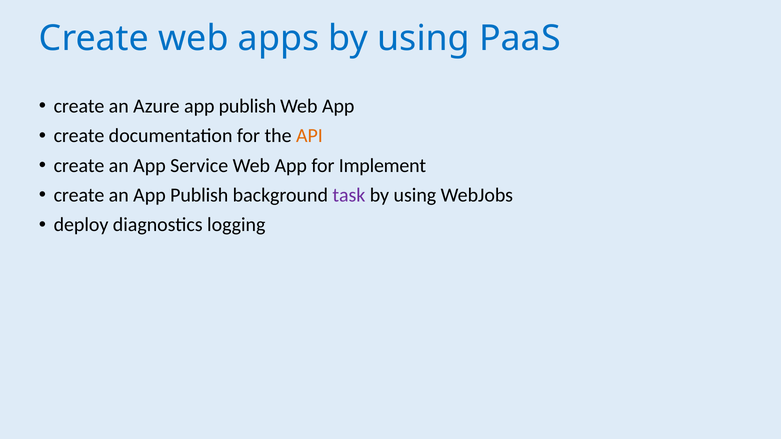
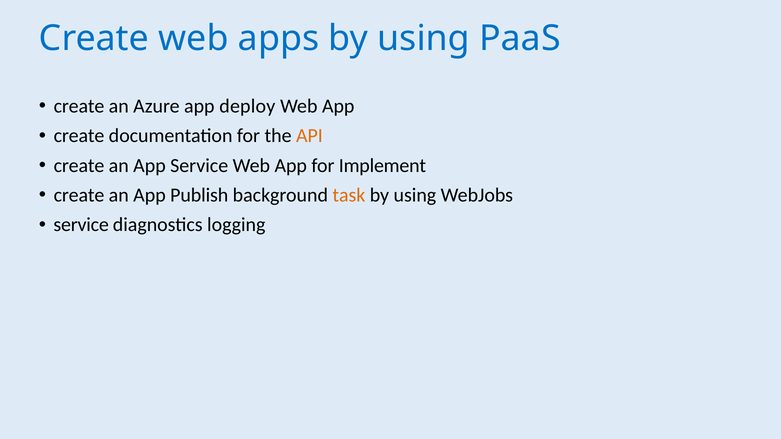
Azure app publish: publish -> deploy (247, 106)
task colour: purple -> orange (349, 195)
deploy: deploy -> service (81, 225)
